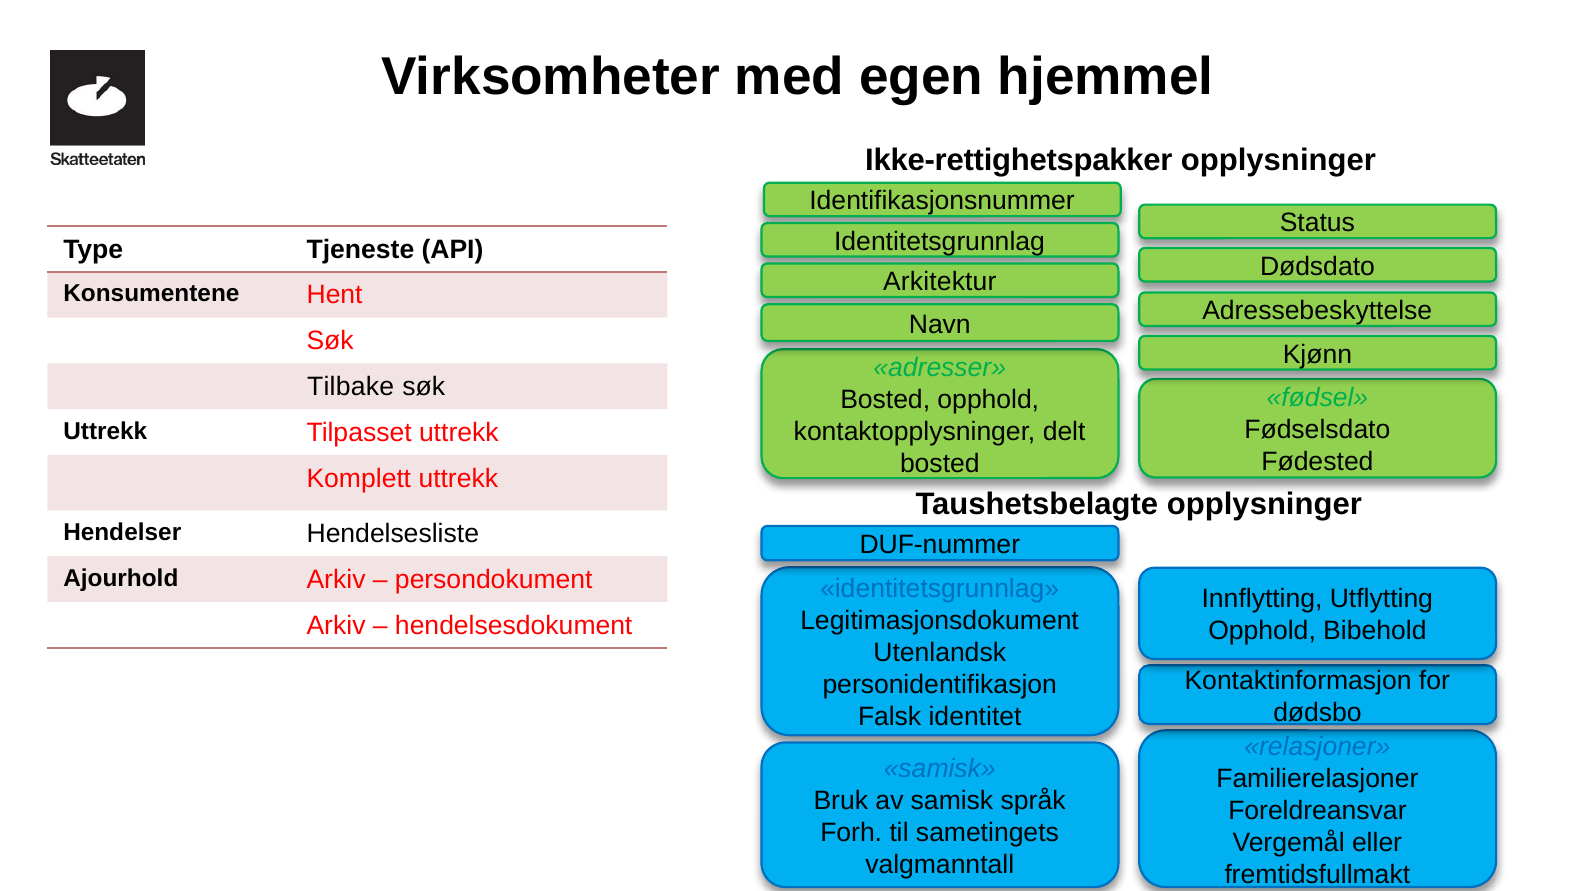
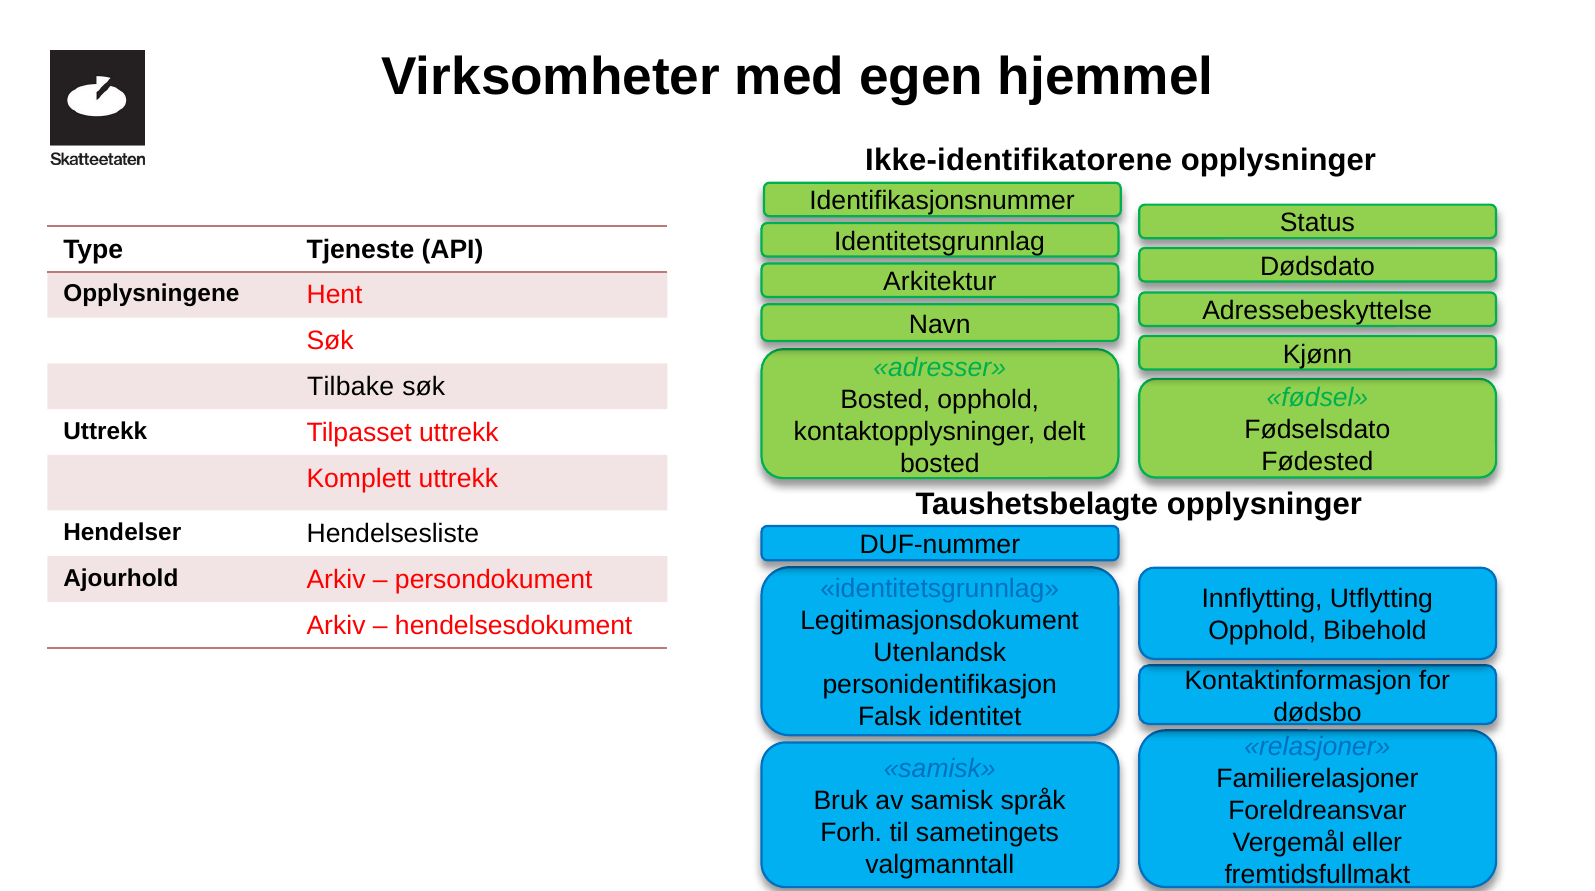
Ikke-rettighetspakker: Ikke-rettighetspakker -> Ikke-identifikatorene (1019, 161)
Konsumentene: Konsumentene -> Opplysningene (151, 294)
